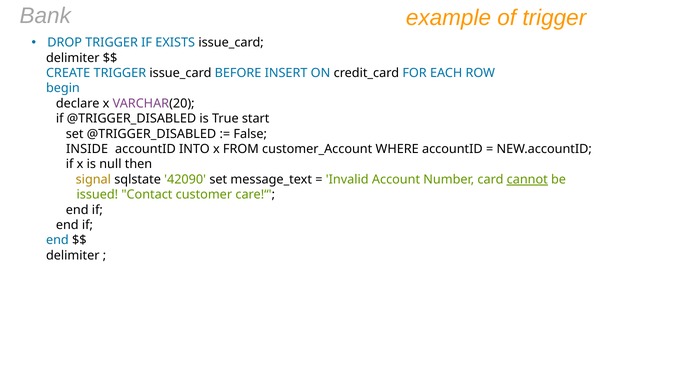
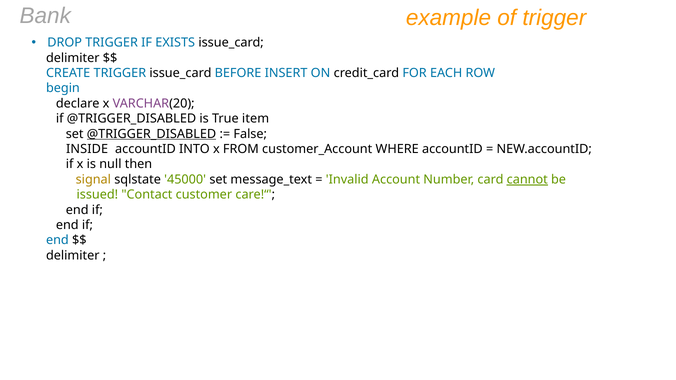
start: start -> item (256, 119)
@TRIGGER_DISABLED underline: none -> present (152, 134)
42090: 42090 -> 45000 (185, 180)
